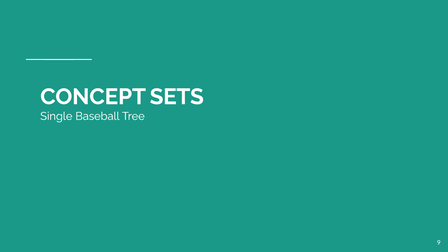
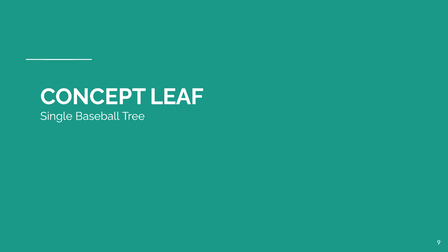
SETS: SETS -> LEAF (177, 97)
